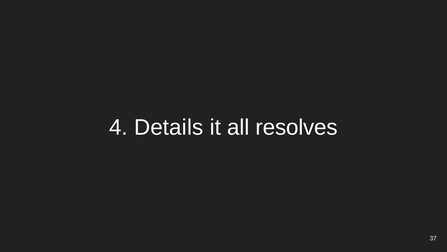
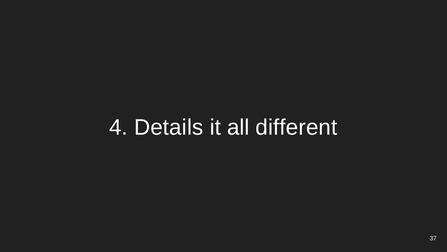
resolves: resolves -> different (296, 127)
